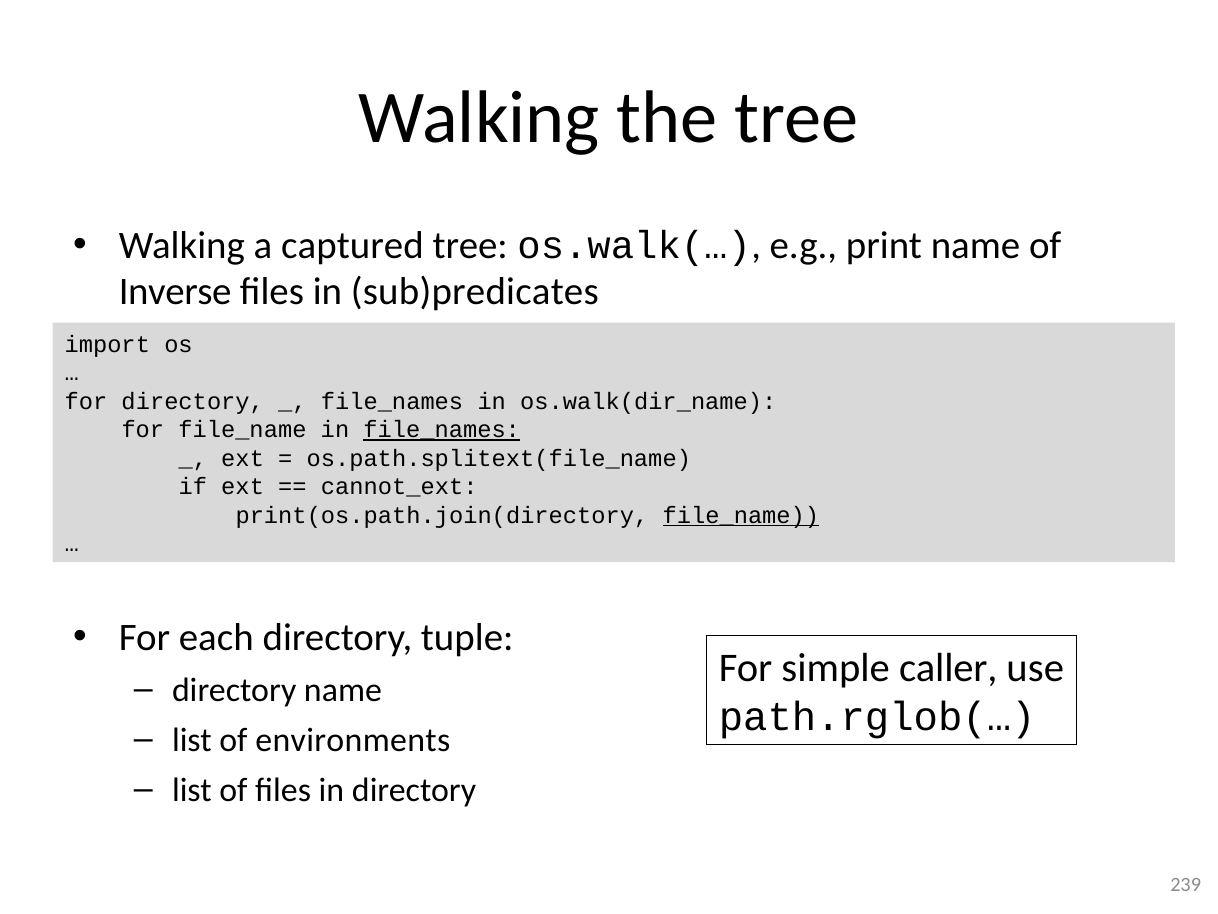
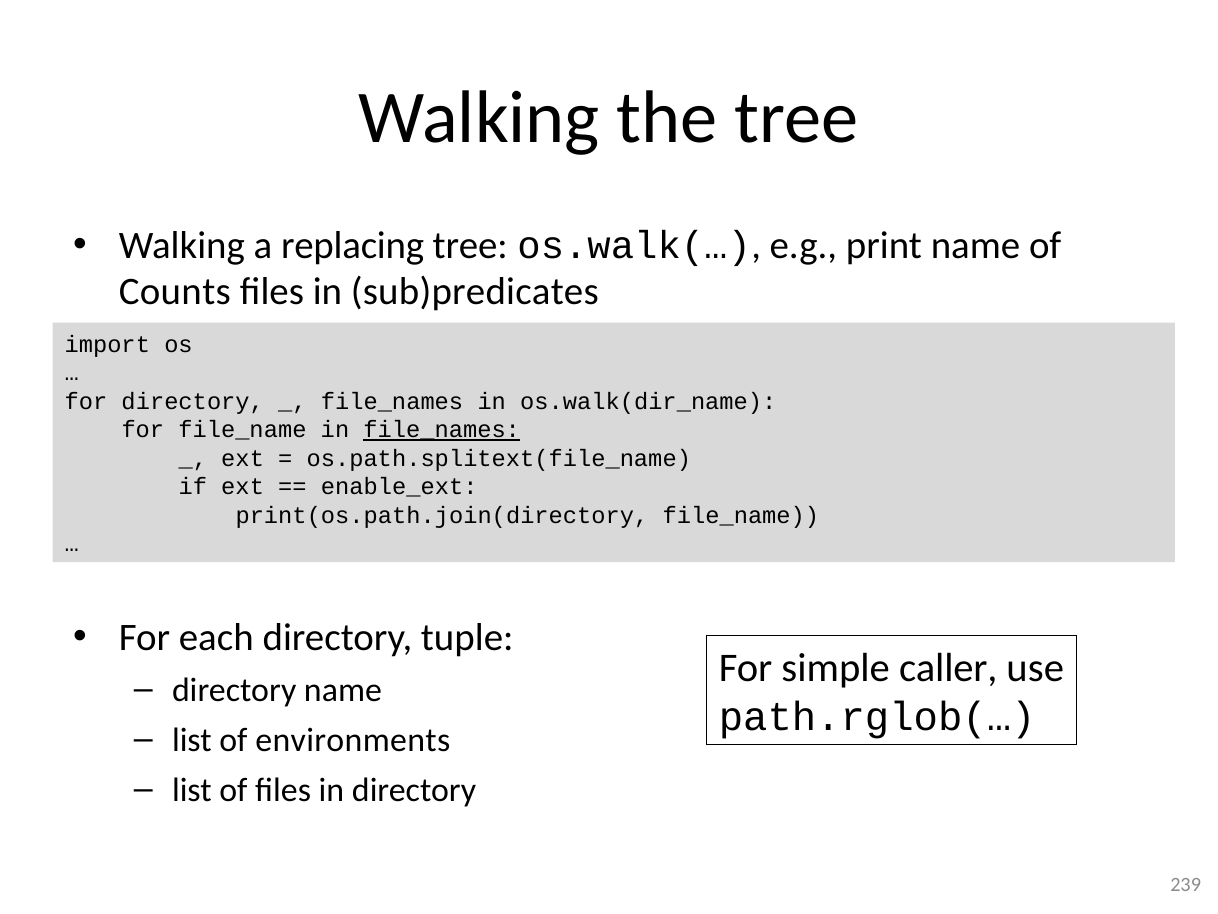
captured: captured -> replacing (353, 245)
Inverse: Inverse -> Counts (175, 292)
cannot_ext: cannot_ext -> enable_ext (399, 486)
file_name underline: present -> none (741, 515)
